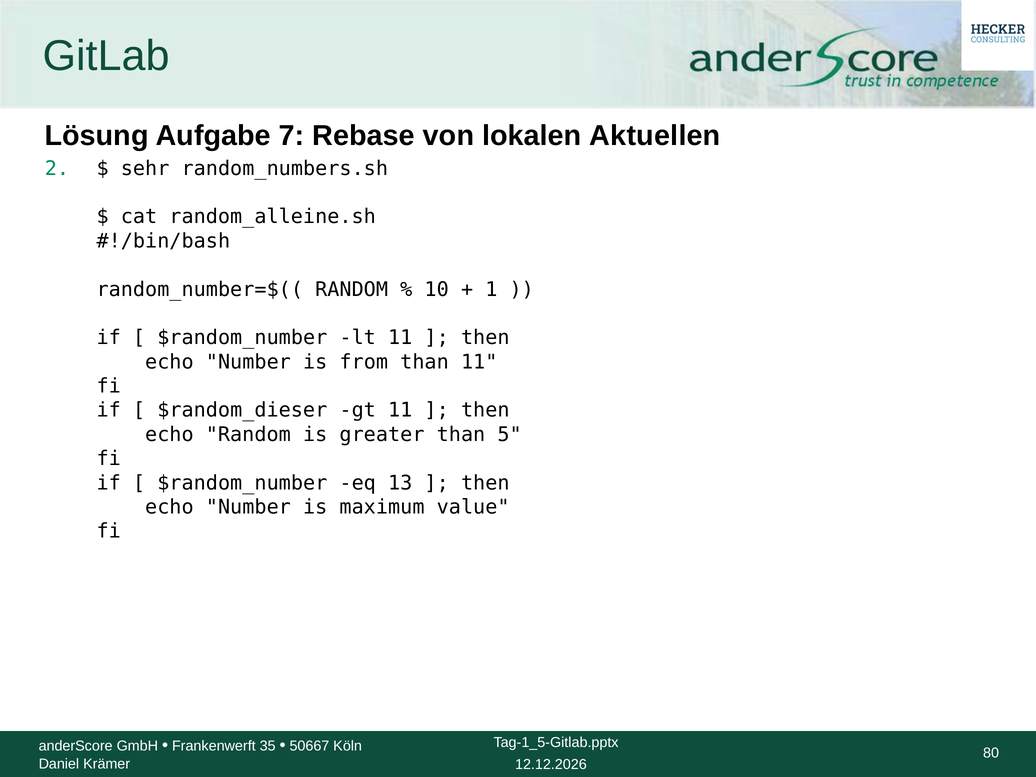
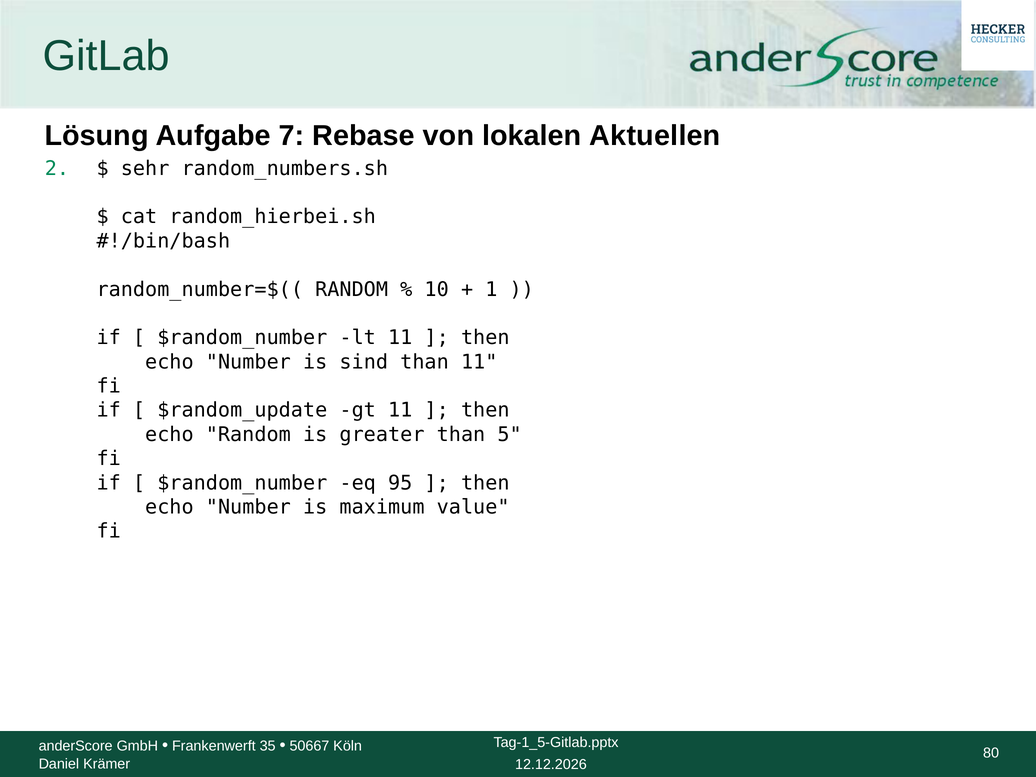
random_alleine.sh: random_alleine.sh -> random_hierbei.sh (273, 217)
from: from -> sind (364, 362)
$random_dieser: $random_dieser -> $random_update (242, 410)
13: 13 -> 95 (400, 483)
